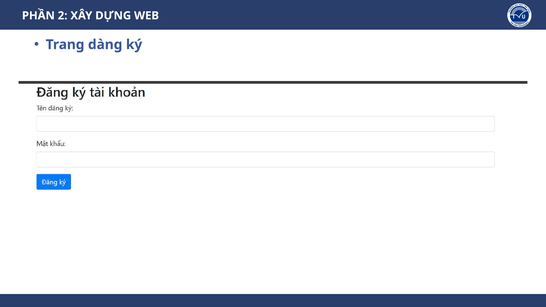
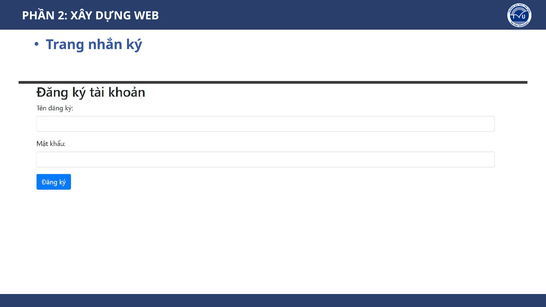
dàng: dàng -> nhắn (105, 45)
